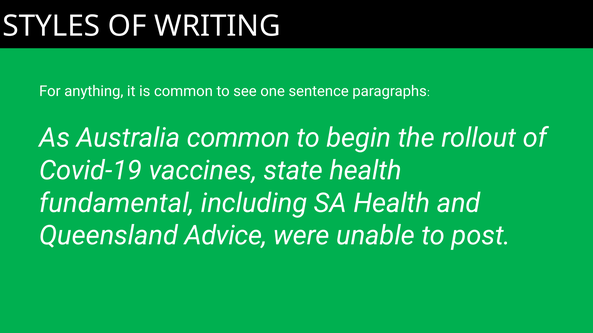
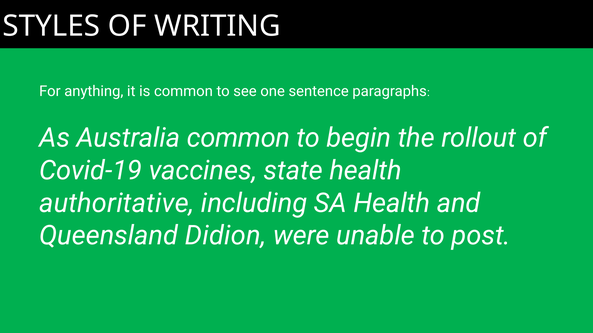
fundamental: fundamental -> authoritative (117, 203)
Advice: Advice -> Didion (225, 236)
